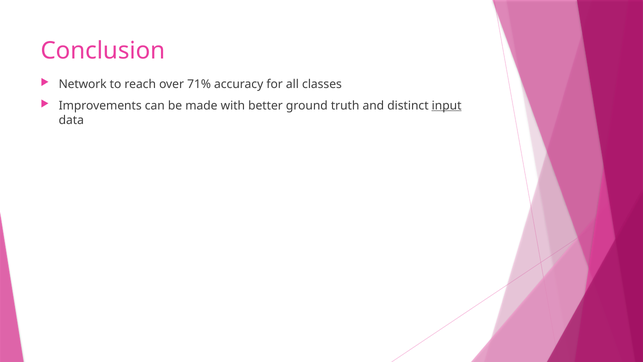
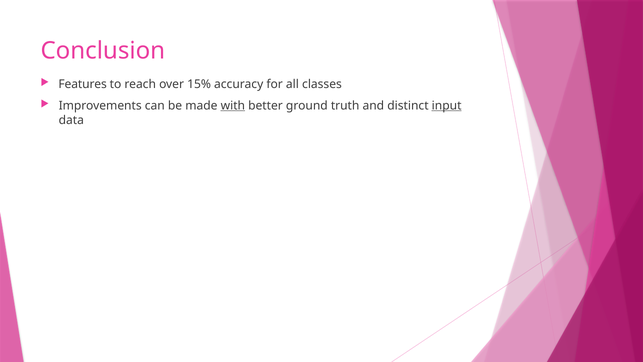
Network: Network -> Features (83, 84)
71%: 71% -> 15% (199, 84)
with underline: none -> present (233, 106)
